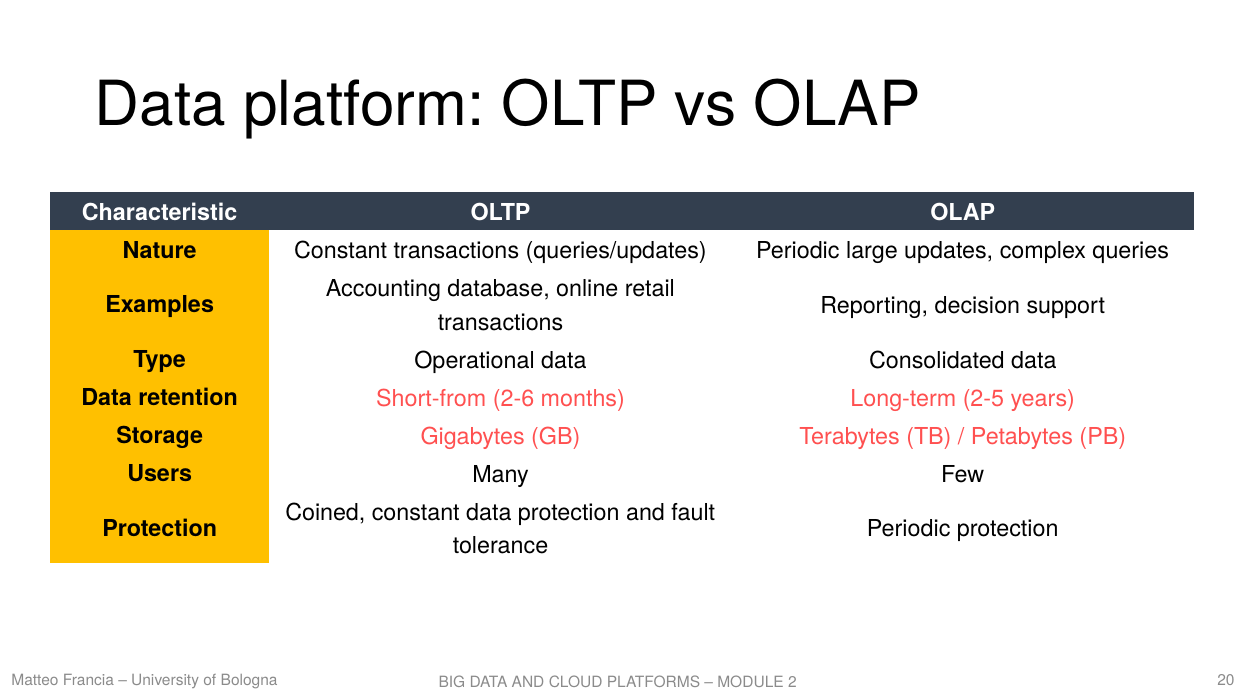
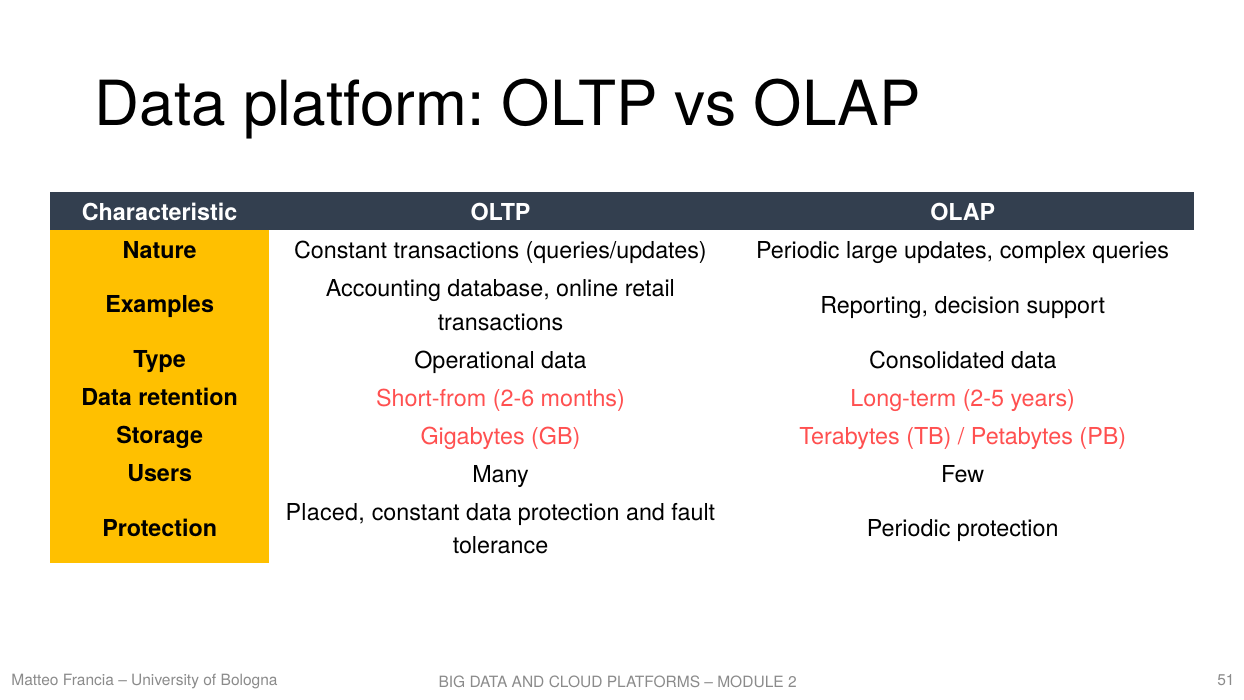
Coined: Coined -> Placed (325, 512)
20: 20 -> 51 (1226, 680)
